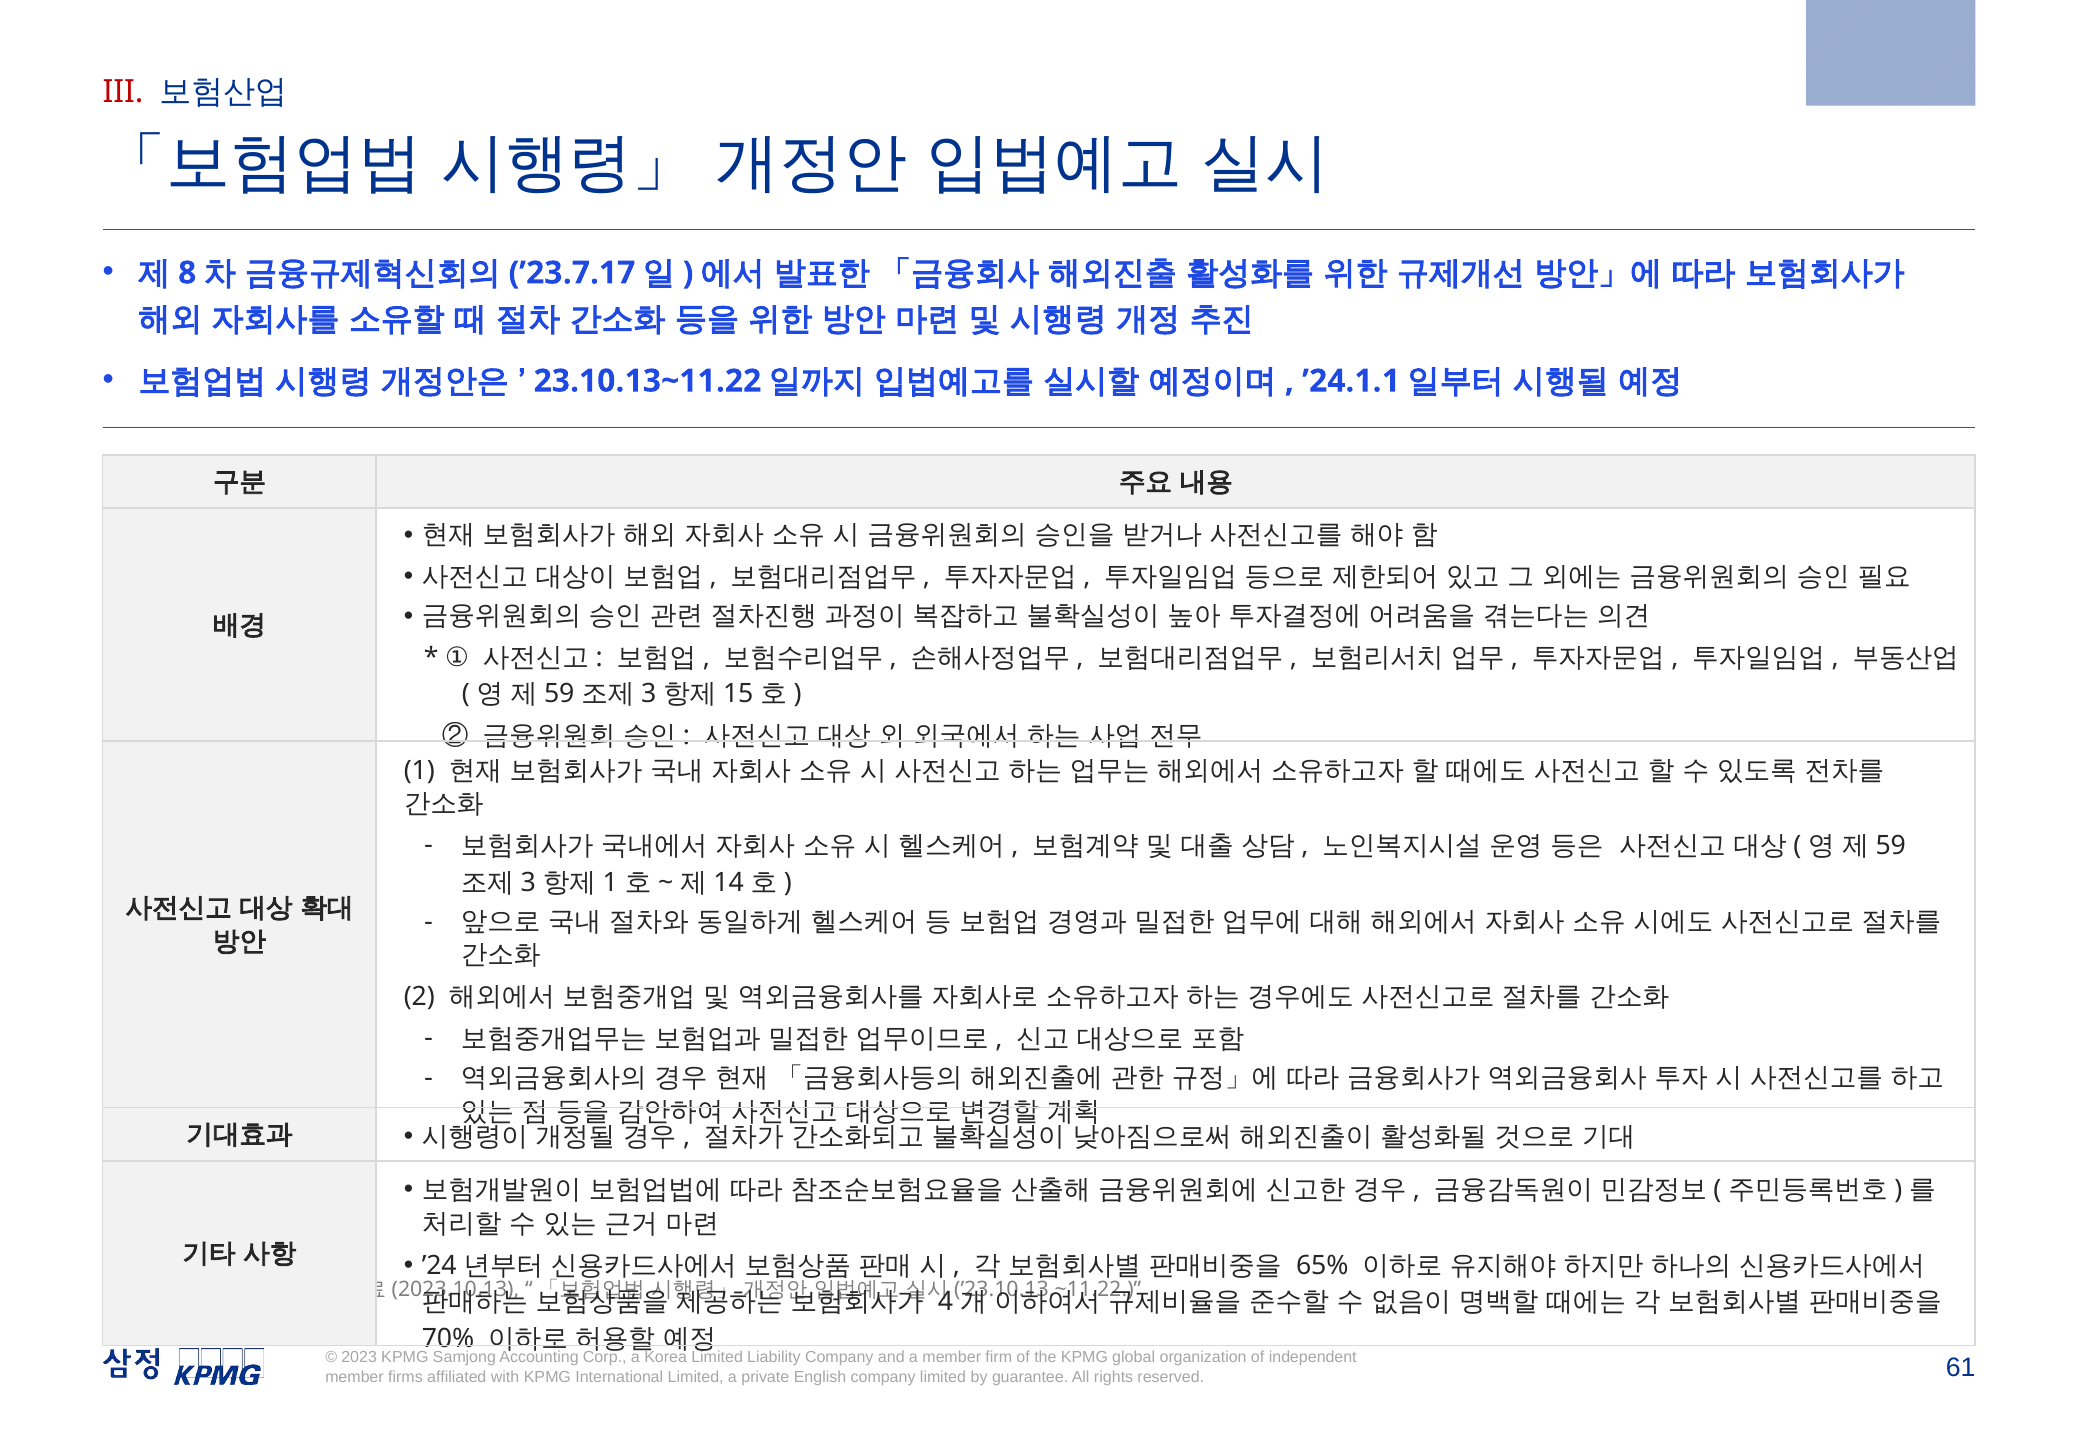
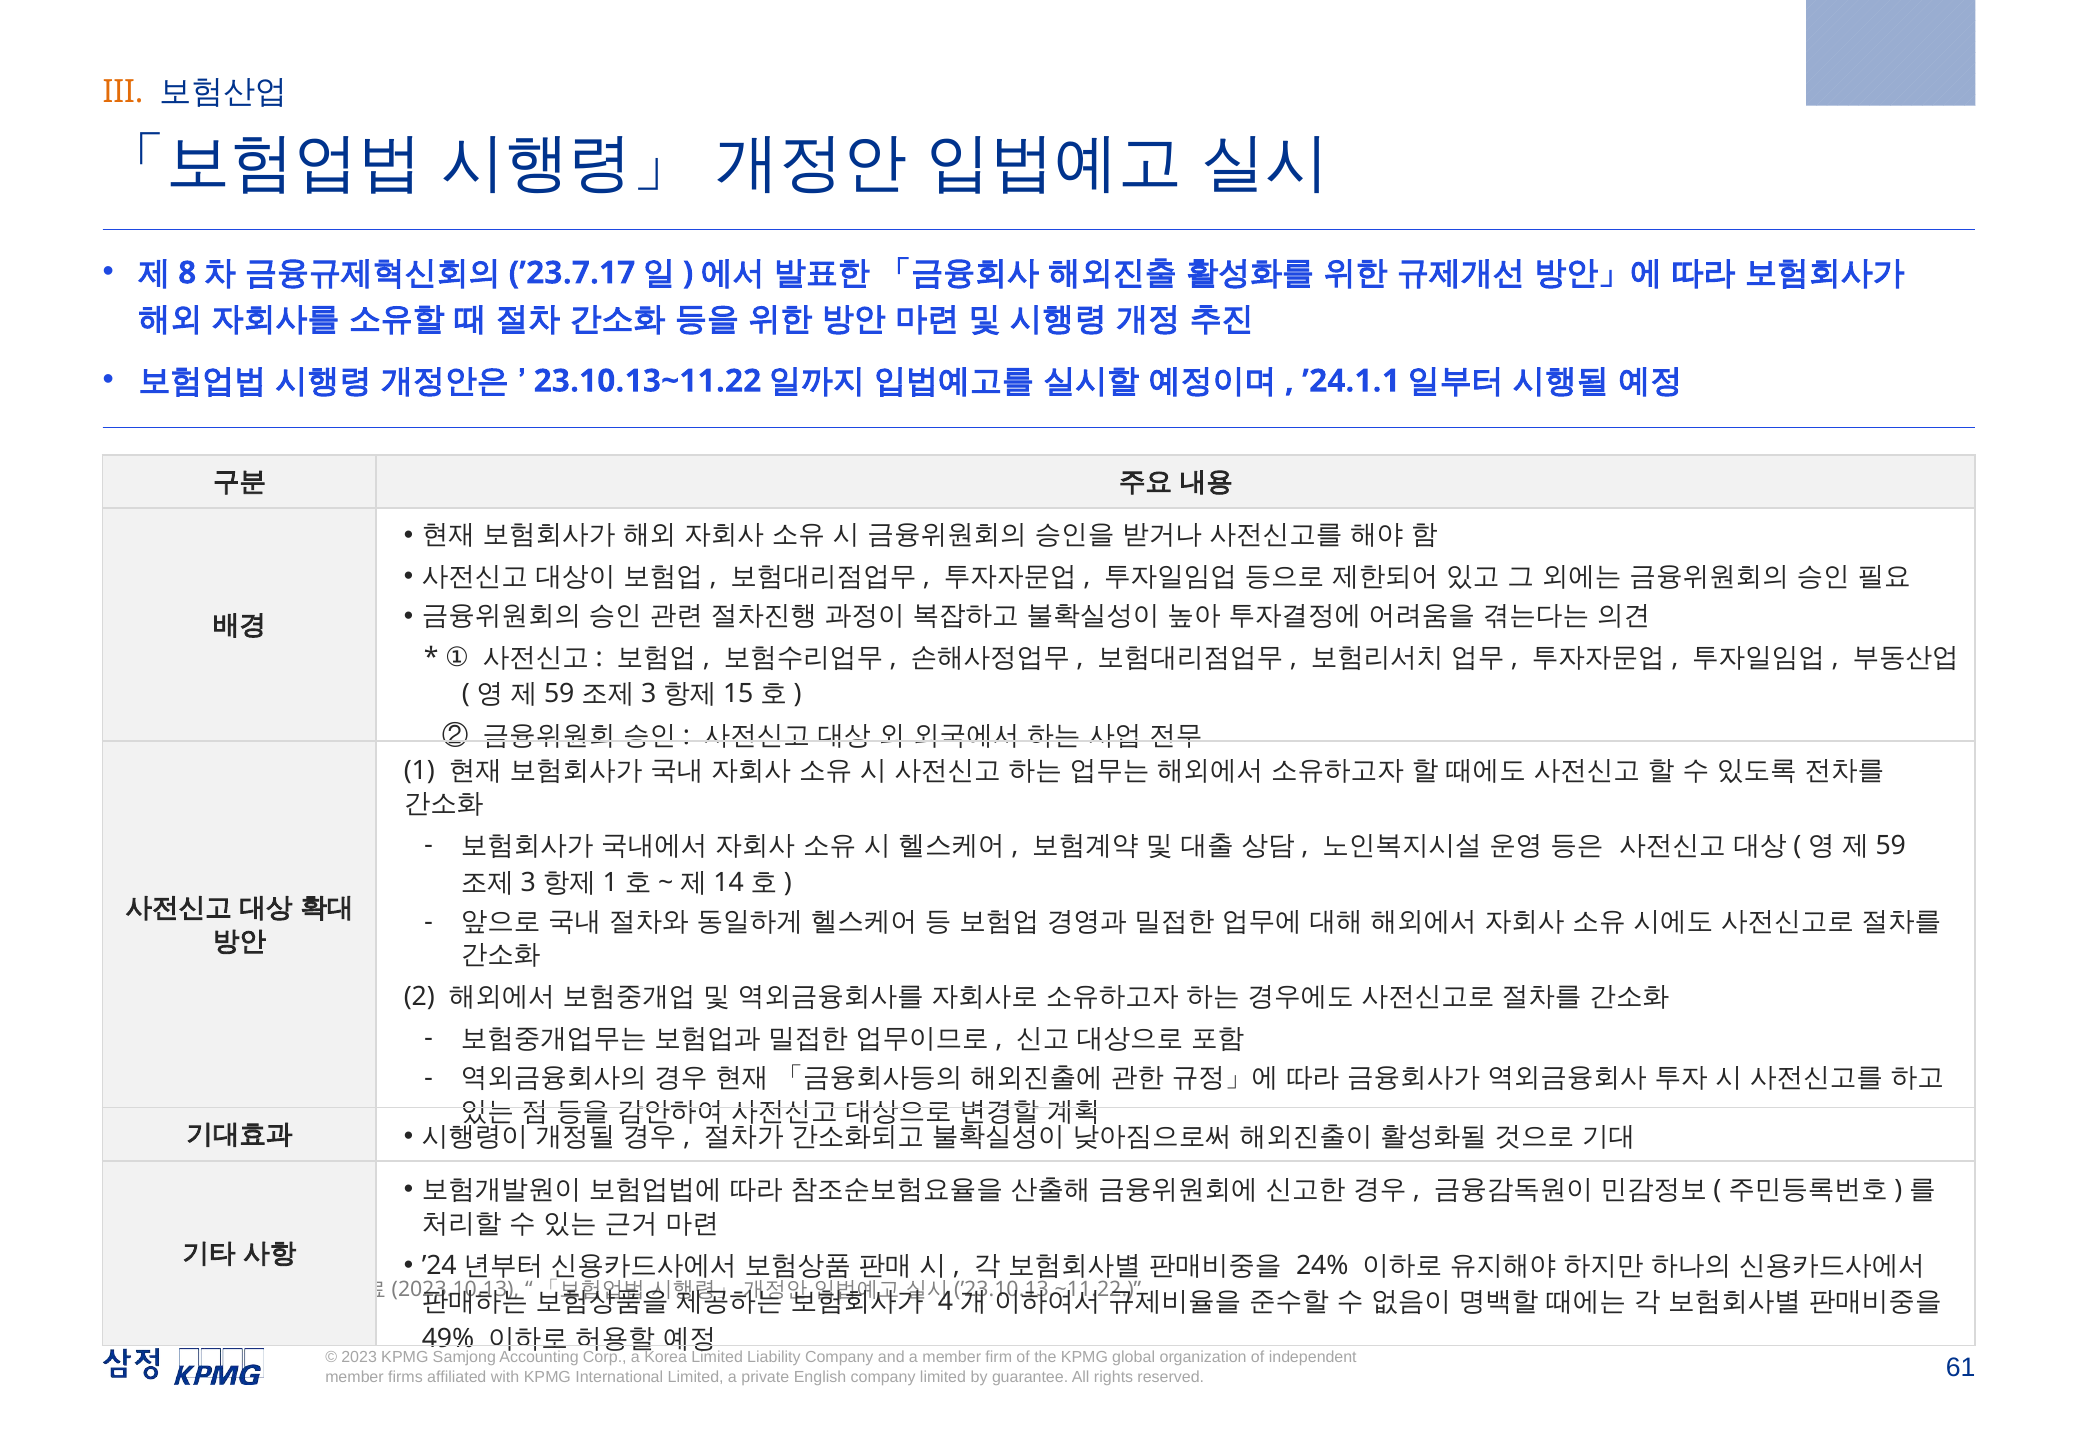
III colour: red -> orange (123, 92)
65%: 65% -> 24% (1322, 1265)
70%: 70% -> 49% (448, 1338)
